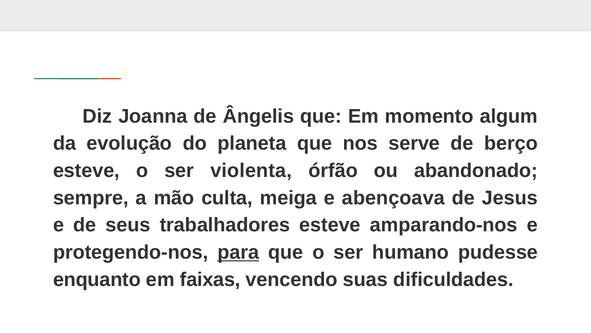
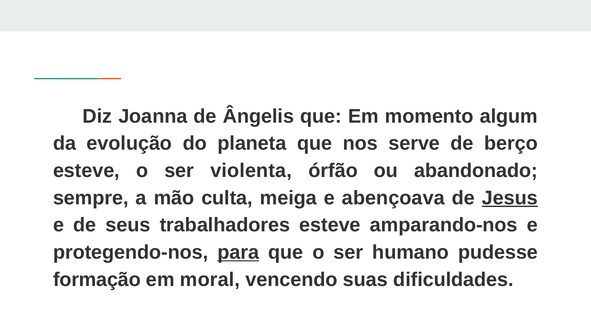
Jesus underline: none -> present (510, 198)
enquanto: enquanto -> formação (97, 279)
faixas: faixas -> moral (210, 279)
